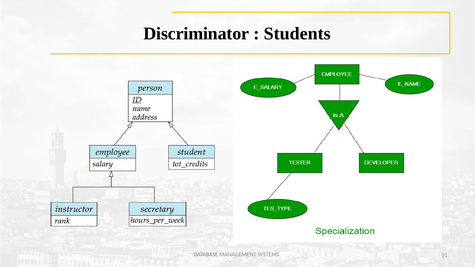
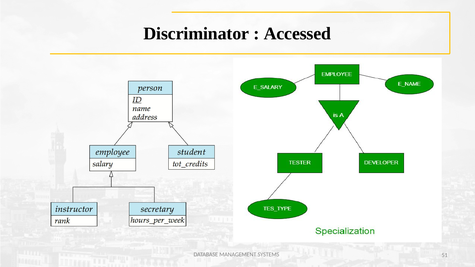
Students: Students -> Accessed (297, 34)
